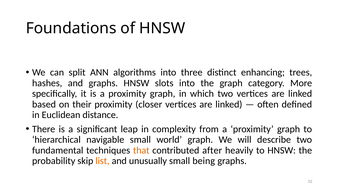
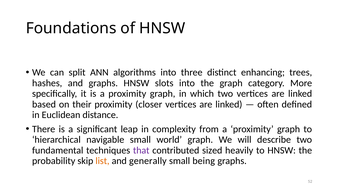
that colour: orange -> purple (141, 150)
after: after -> sized (212, 150)
unusually: unusually -> generally (148, 161)
